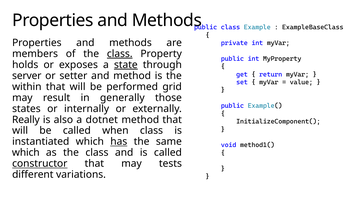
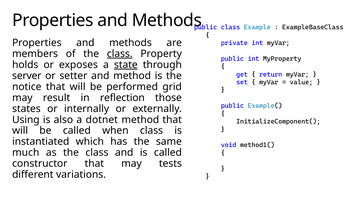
within: within -> notice (27, 87)
generally: generally -> reflection (122, 98)
Really: Really -> Using (26, 120)
has underline: present -> none (119, 142)
which: which -> much (26, 153)
constructor underline: present -> none (40, 164)
